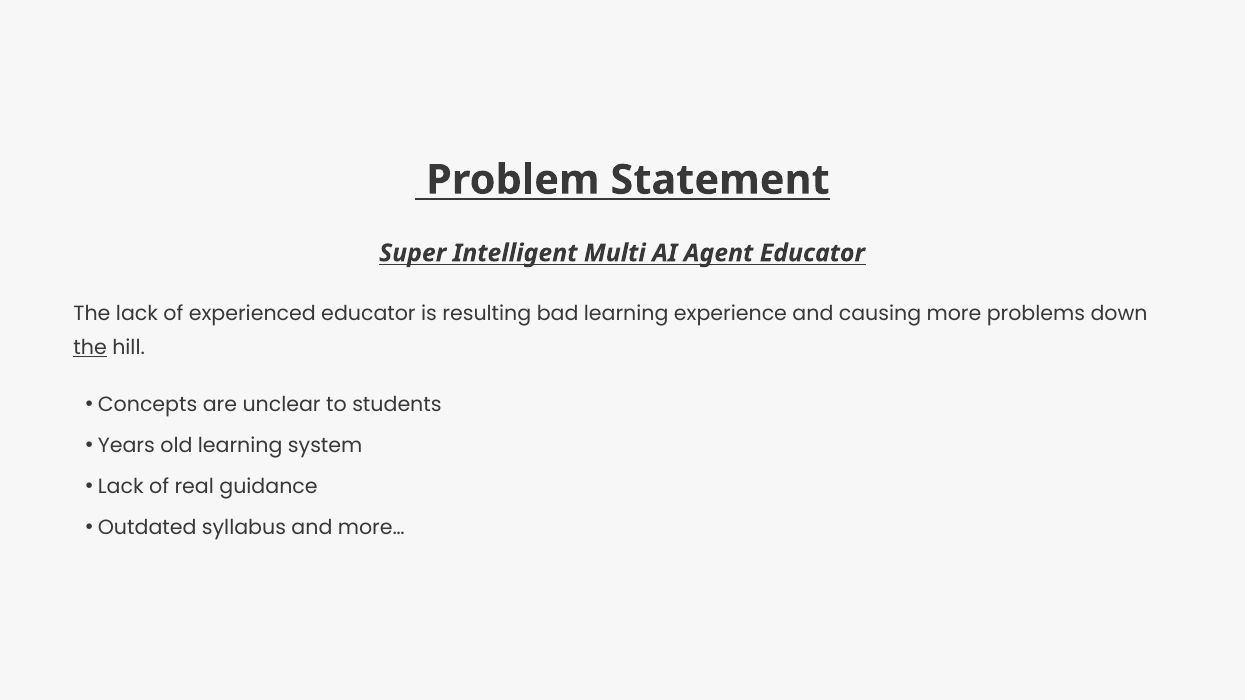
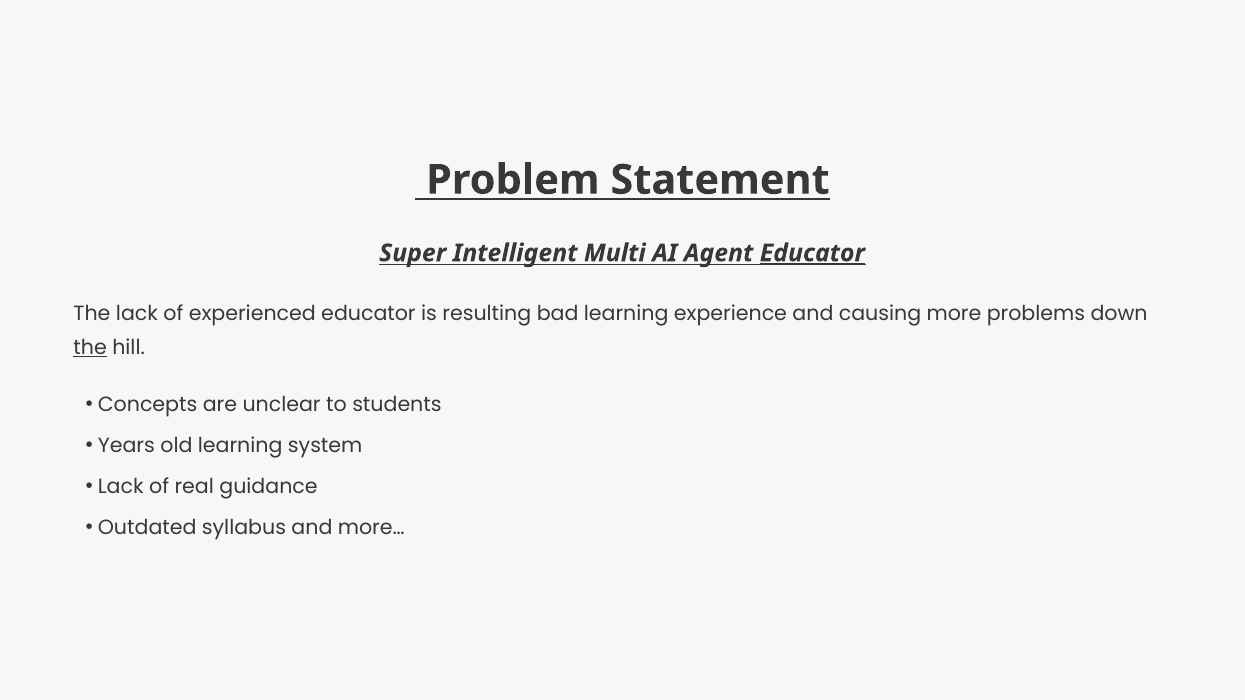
Educator underline: none -> present (812, 253)
